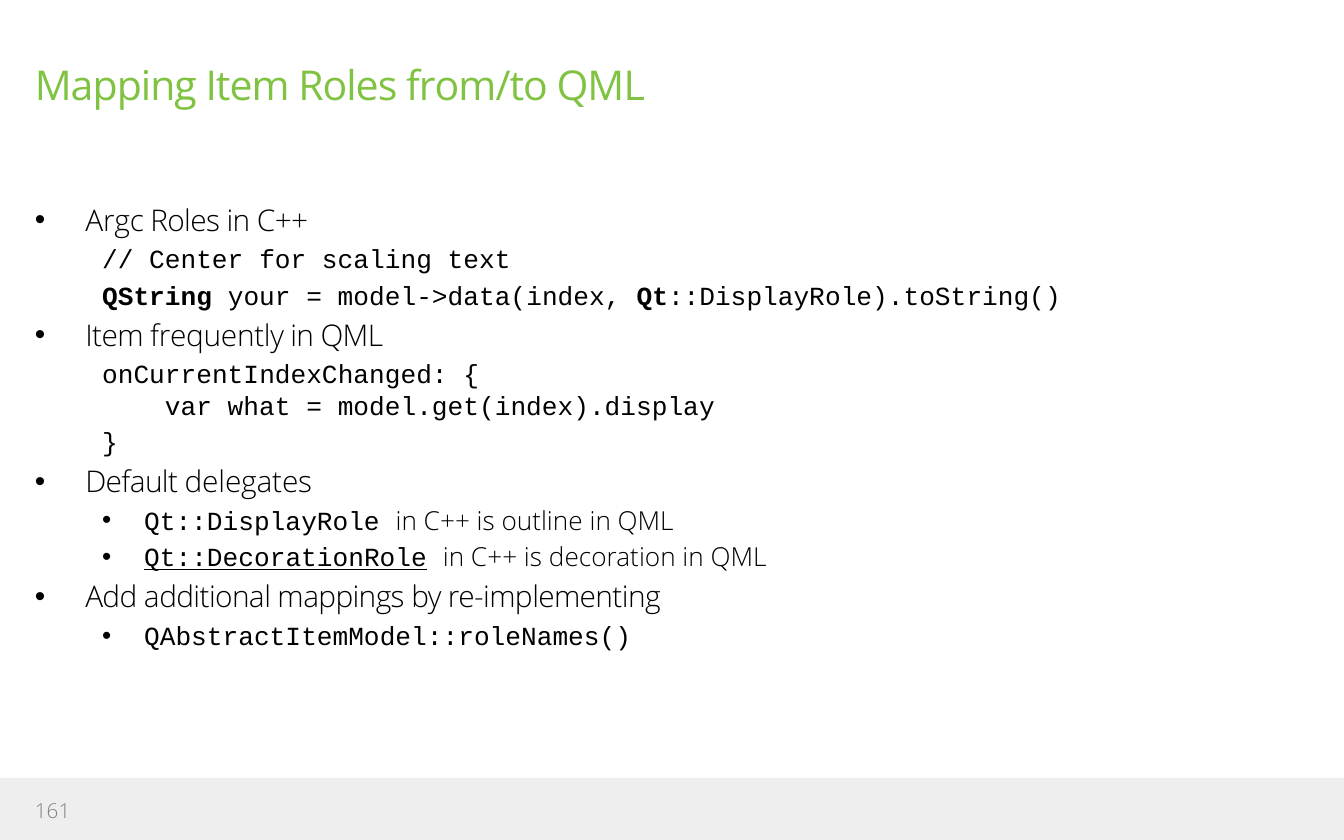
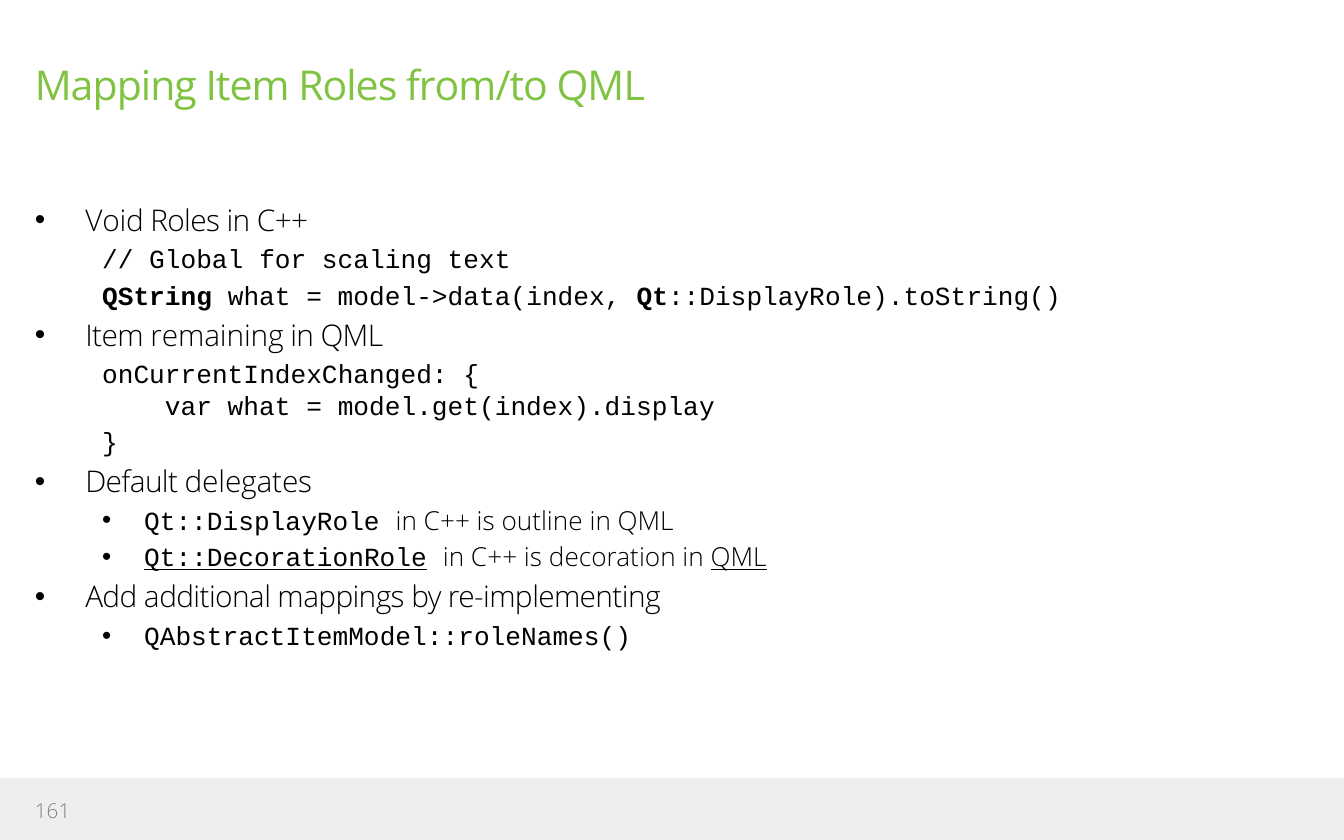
Argc: Argc -> Void (115, 221)
Center: Center -> Global (196, 260)
QString your: your -> what (259, 297)
frequently: frequently -> remaining (217, 337)
QML underline: none -> present (739, 558)
